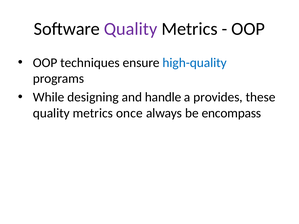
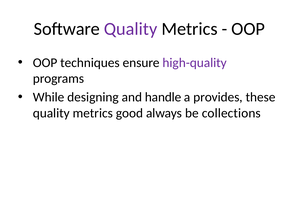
high-quality colour: blue -> purple (195, 63)
once: once -> good (129, 113)
encompass: encompass -> collections (231, 113)
